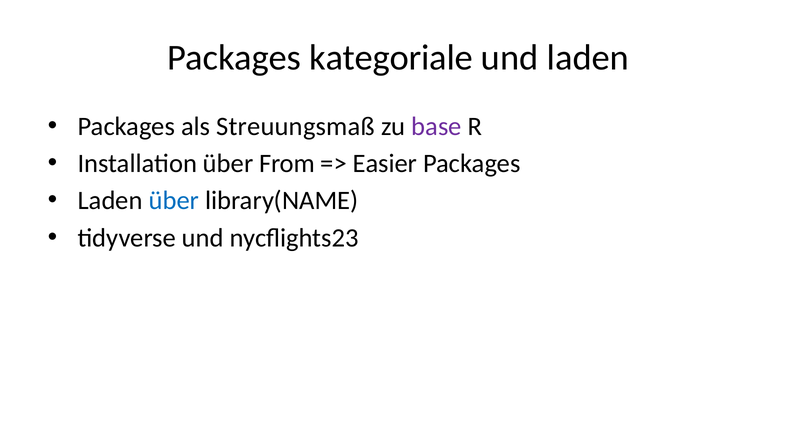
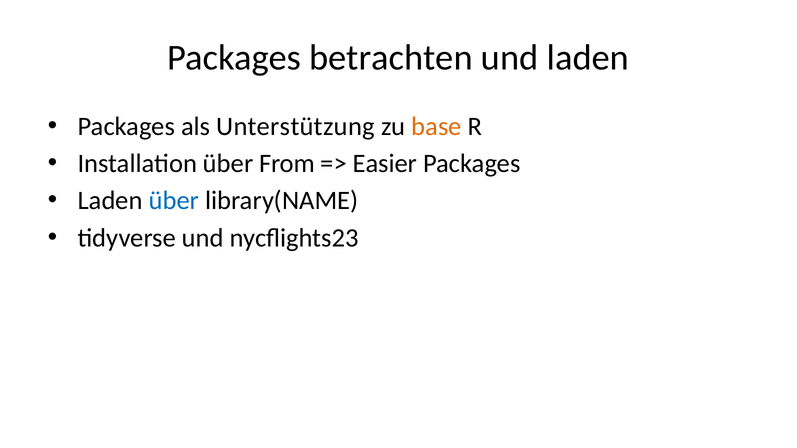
kategoriale: kategoriale -> betrachten (391, 58)
Streuungsmaß: Streuungsmaß -> Unterstützung (295, 126)
base colour: purple -> orange (437, 126)
